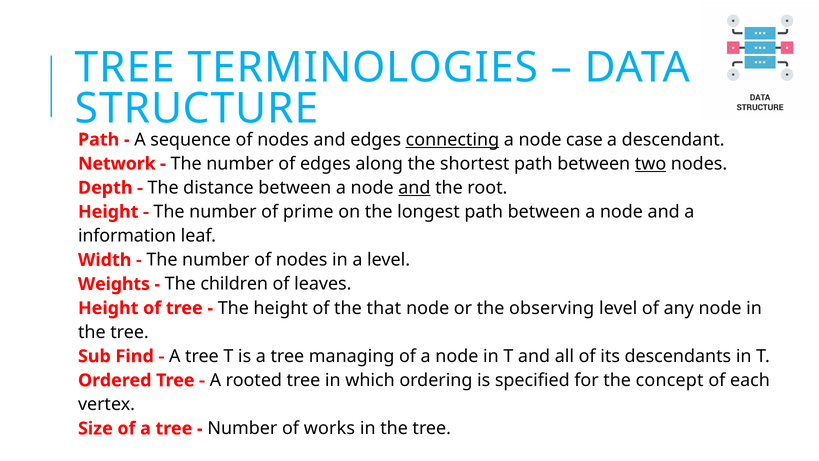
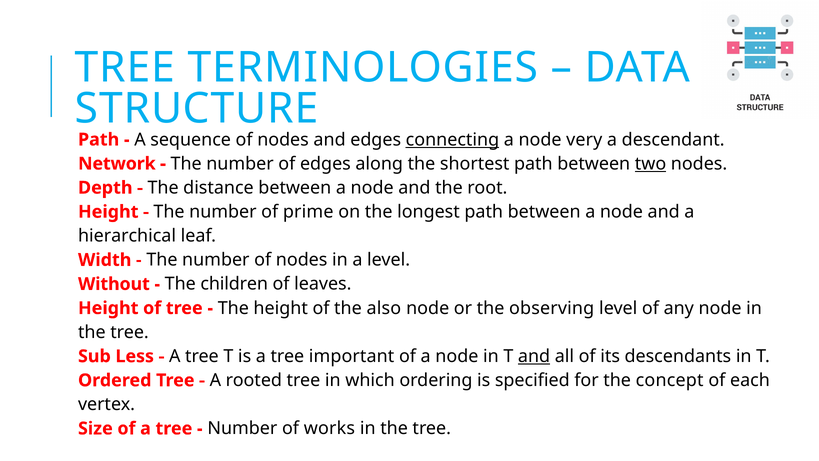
case: case -> very (584, 139)
and underline: present -> none (414, 188)
information: information -> hierarchical (127, 236)
Weights: Weights -> Without (114, 284)
that: that -> also (384, 308)
Find: Find -> Less (135, 356)
managing: managing -> important (352, 356)
and underline: none -> present (534, 356)
